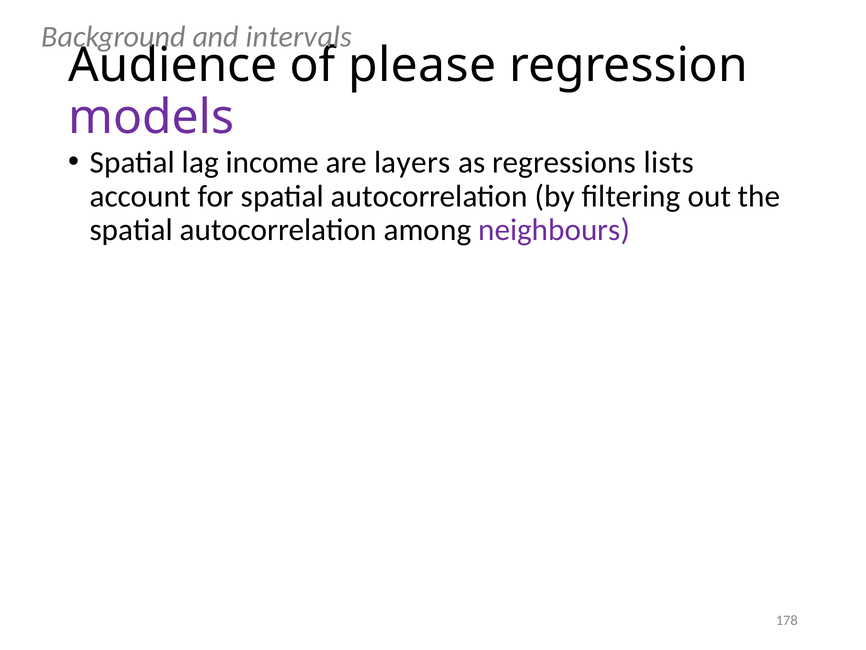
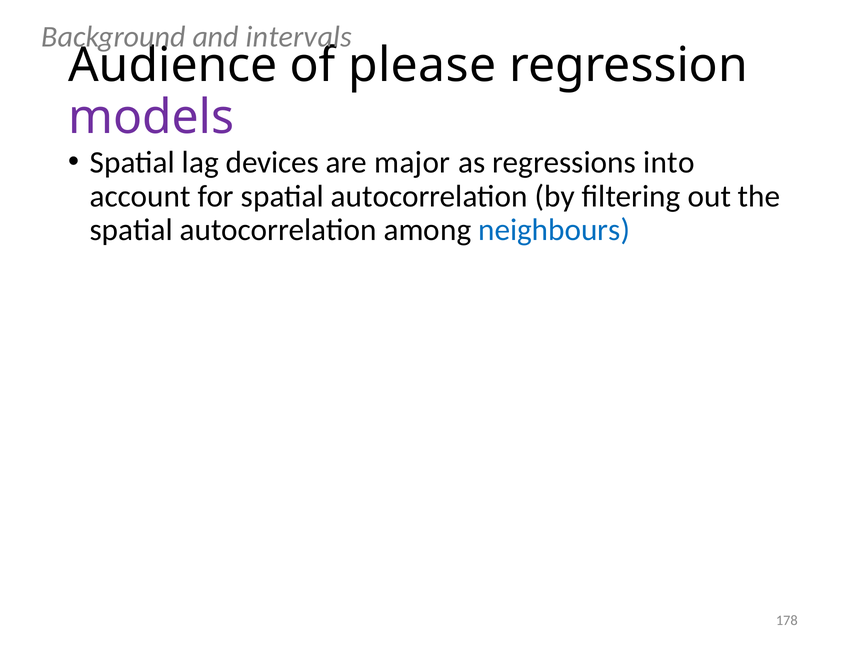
income: income -> devices (272, 162)
layers: layers -> major (412, 162)
lists: lists -> into (669, 162)
neighbours colour: purple -> blue (554, 230)
